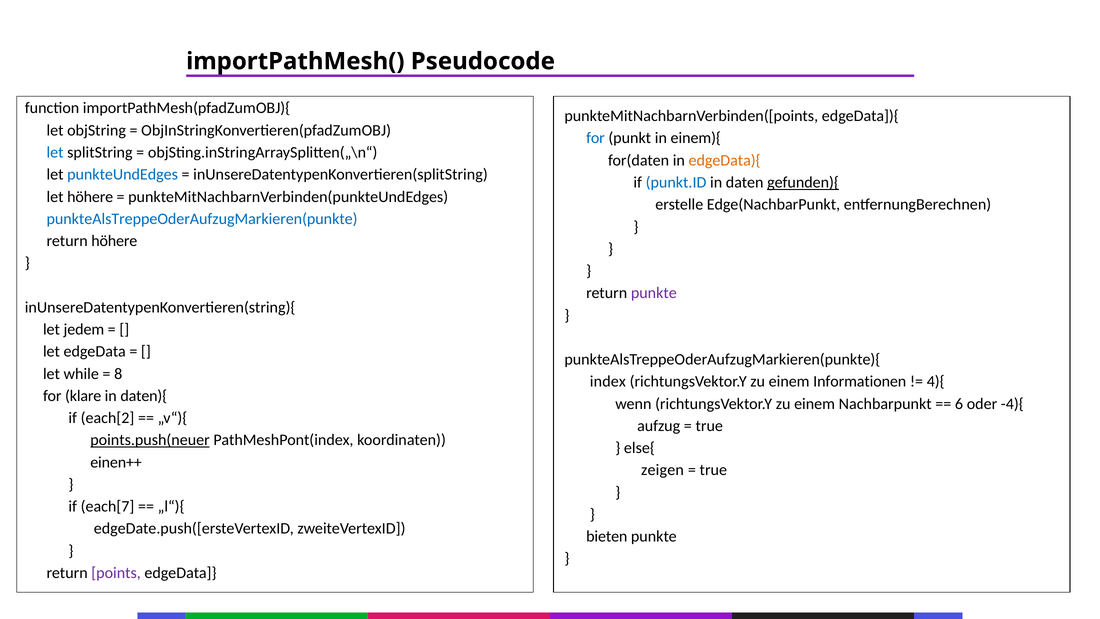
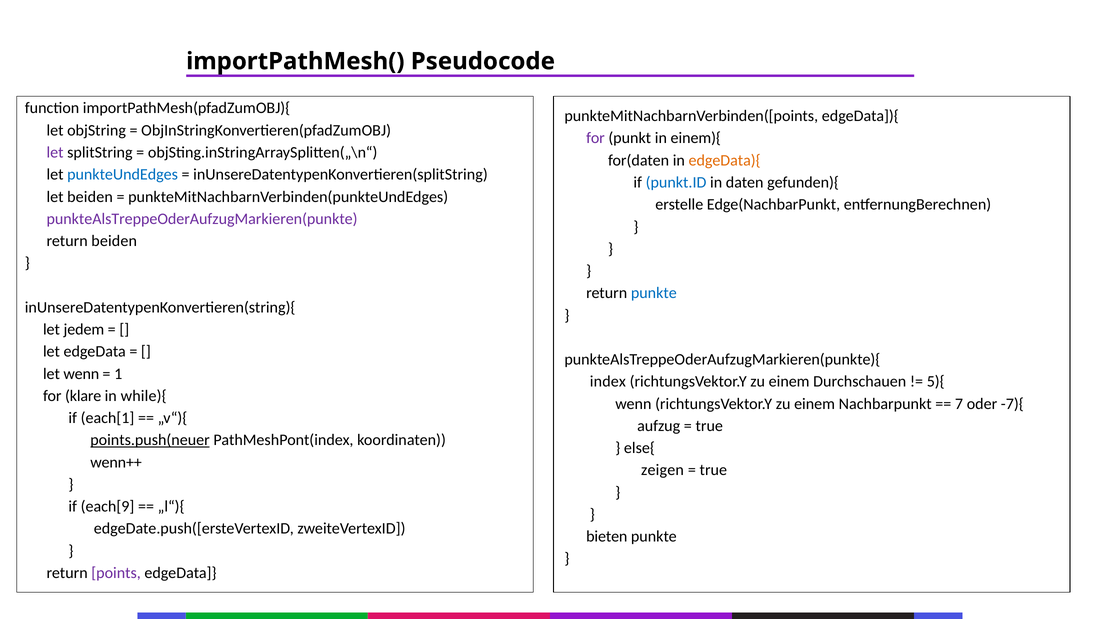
for colour: blue -> purple (595, 138)
let colour: blue -> purple (55, 152)
gefunden){ underline: present -> none (803, 182)
let höhere: höhere -> beiden (90, 197)
punkteAlsTreppeOderAufzugMarkieren(punkte colour: blue -> purple (202, 219)
return höhere: höhere -> beiden (114, 241)
punkte colour: purple -> blue (654, 293)
let while: while -> wenn (81, 374)
8: 8 -> 1 (118, 374)
Informationen: Informationen -> Durchschauen (860, 381)
4){: 4){ -> 5){ (936, 381)
daten){: daten){ -> while){ (144, 396)
6: 6 -> 7 (959, 404)
-4){: -4){ -> -7){ (1012, 404)
each[2: each[2 -> each[1 (108, 418)
einen++: einen++ -> wenn++ (116, 462)
each[7: each[7 -> each[9 (108, 506)
